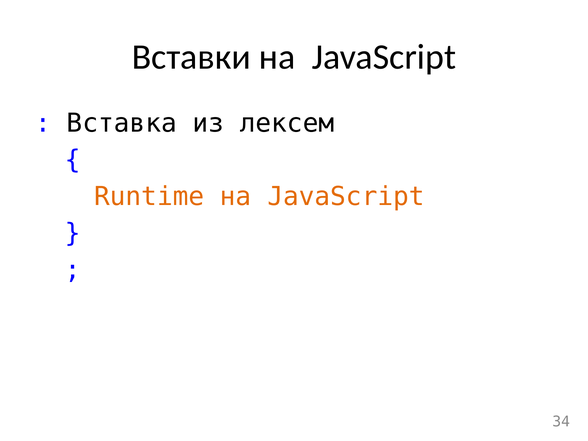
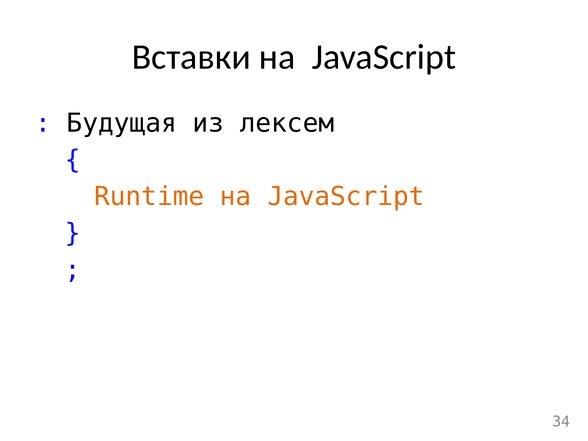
Вставка: Вставка -> Будущая (122, 123)
